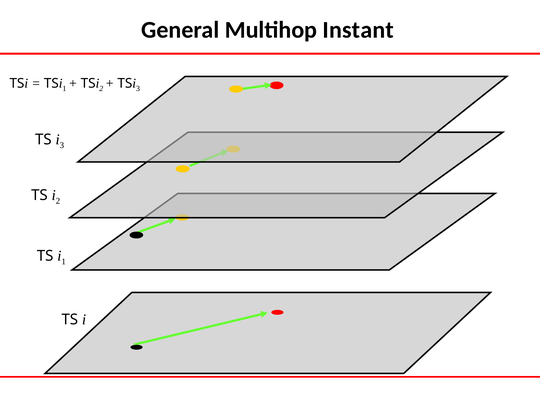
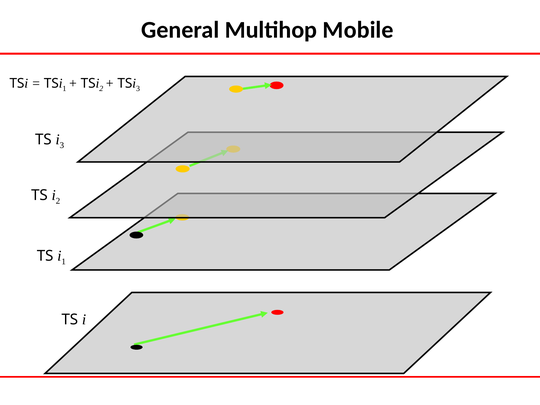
Instant: Instant -> Mobile (358, 30)
